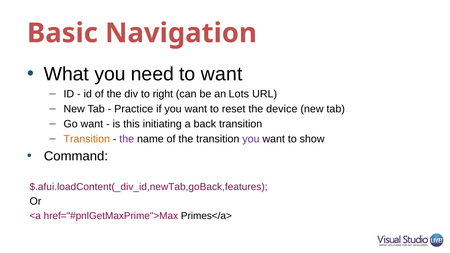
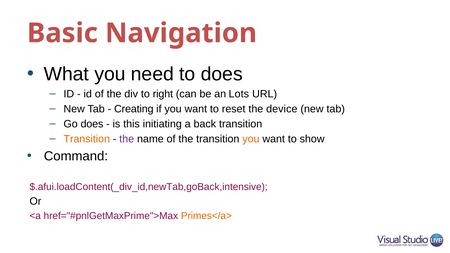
to want: want -> does (222, 74)
Practice: Practice -> Creating (134, 109)
Go want: want -> does (92, 124)
you colour: purple -> orange (251, 139)
$.afui.loadContent(_div_id,newTab,goBack,features: $.afui.loadContent(_div_id,newTab,goBack,features -> $.afui.loadContent(_div_id,newTab,goBack,intensive (149, 187)
Primes</a> colour: black -> orange (206, 216)
